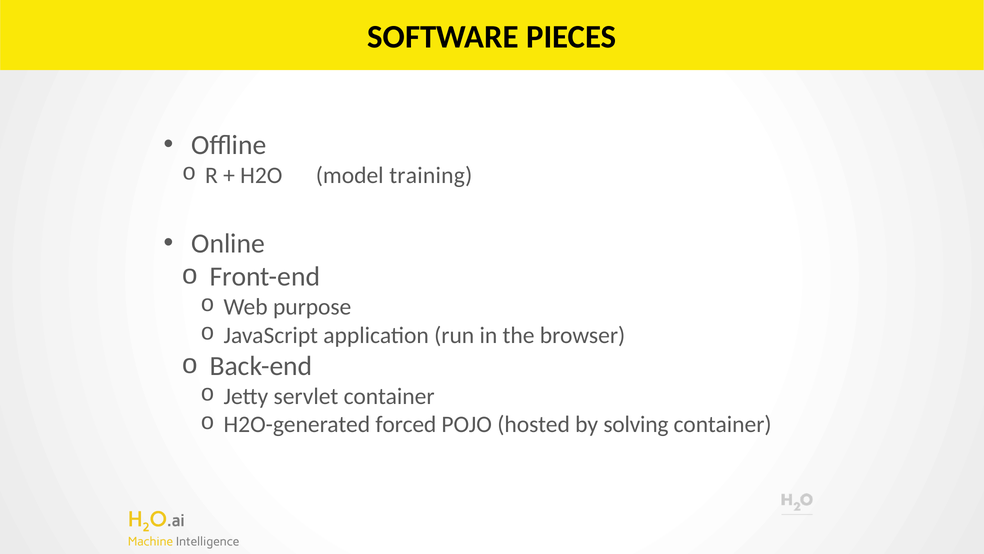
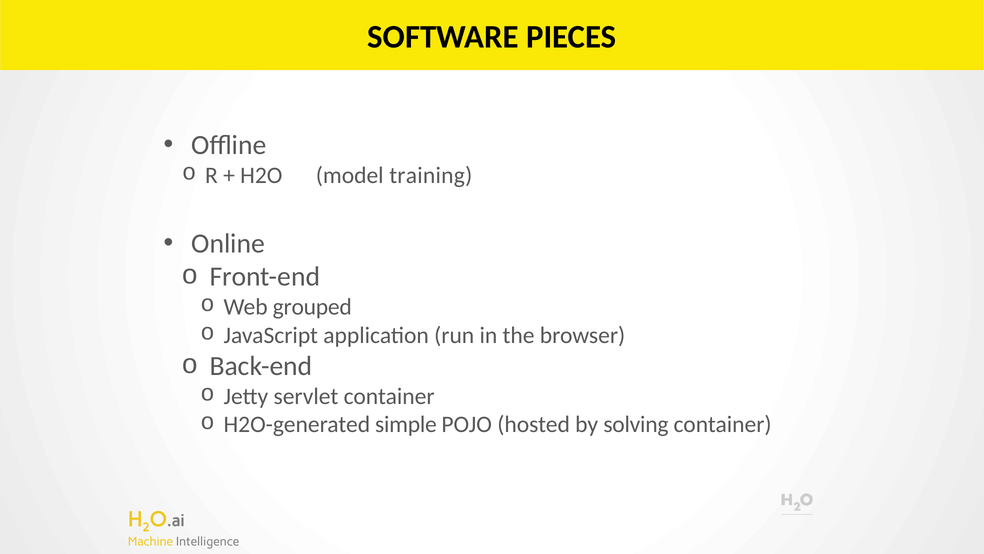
purpose: purpose -> grouped (312, 307)
forced: forced -> simple (406, 424)
